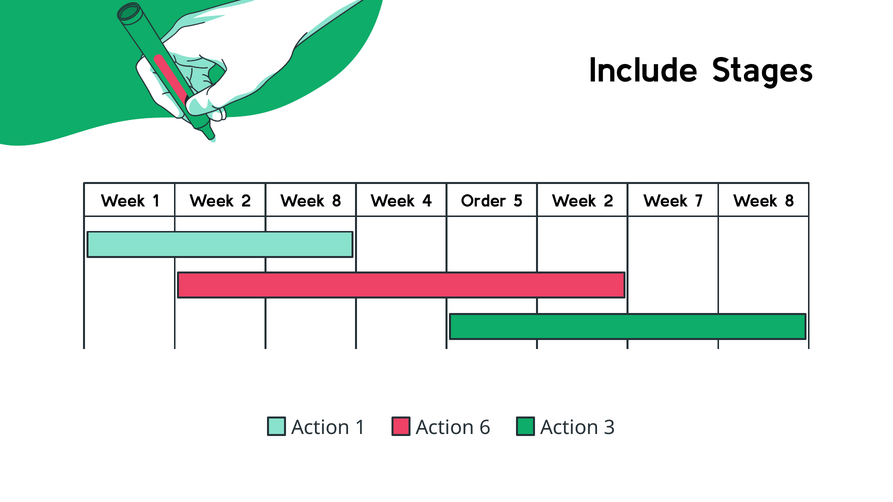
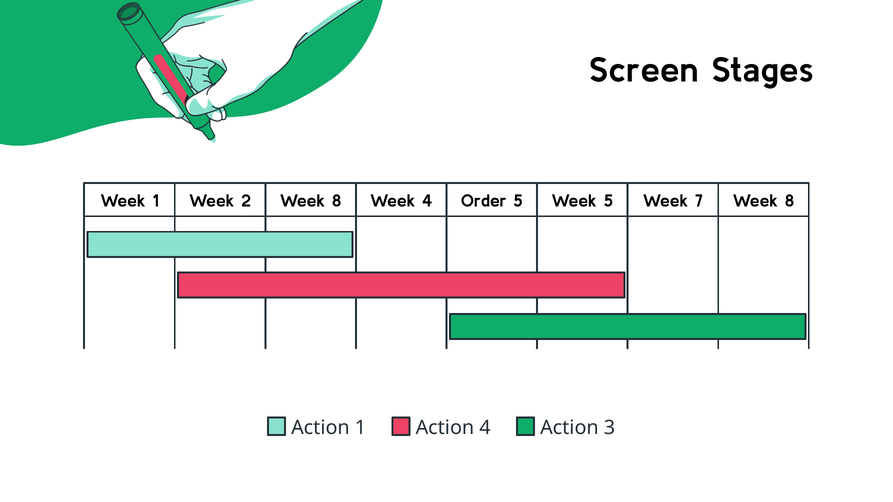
Include: Include -> Screen (644, 70)
5 Week 2: 2 -> 5 (608, 201)
Action 6: 6 -> 4 (485, 428)
